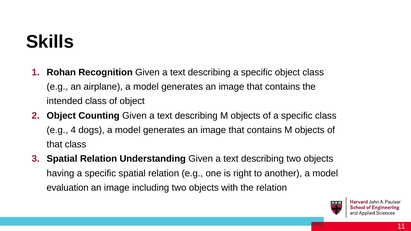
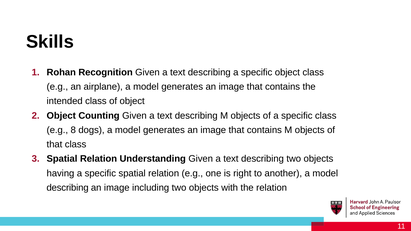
4: 4 -> 8 (73, 130)
evaluation: evaluation -> describing (68, 188)
